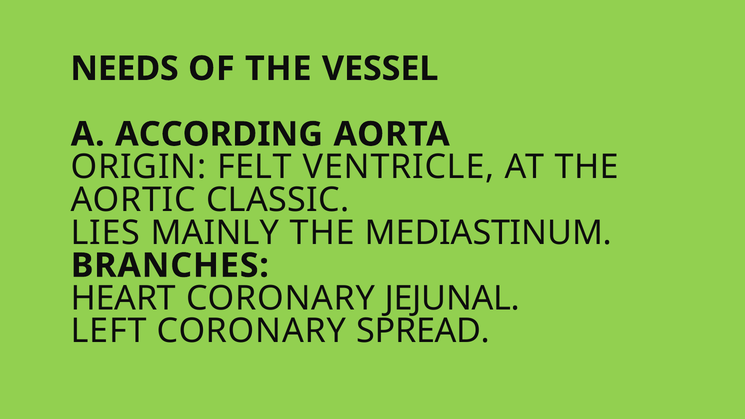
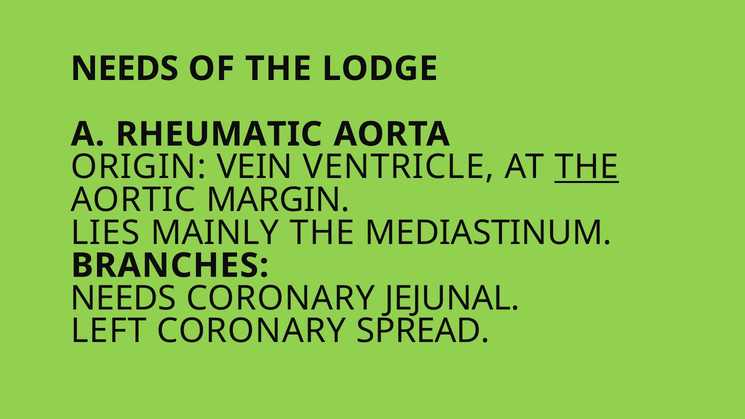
VESSEL: VESSEL -> LODGE (380, 69)
ACCORDING: ACCORDING -> RHEUMATIC (219, 134)
FELT: FELT -> VEIN (255, 167)
THE underline: none -> present (587, 167)
CLASSIC: CLASSIC -> MARGIN (278, 200)
HEART: HEART -> NEEDS (123, 298)
